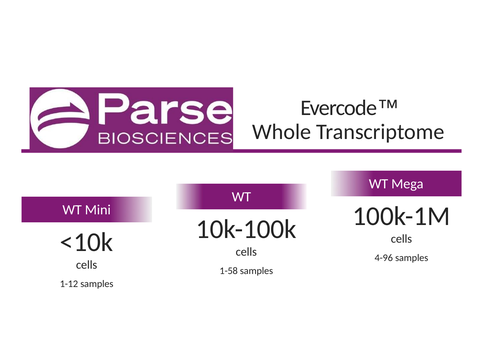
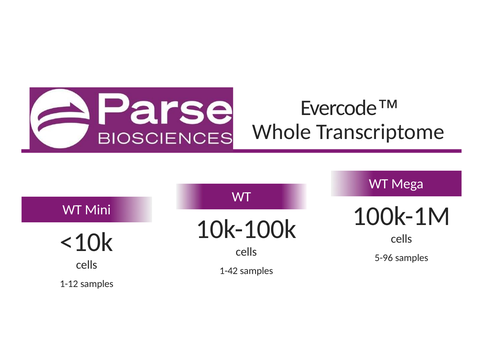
4-96: 4-96 -> 5-96 (384, 258)
1-58: 1-58 -> 1-42 (229, 271)
